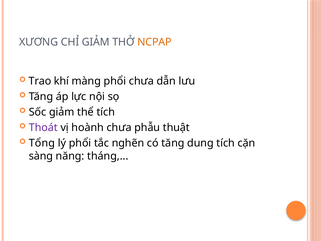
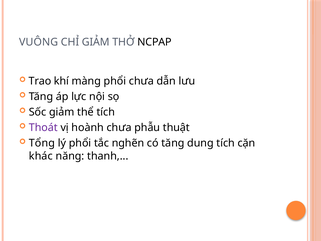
XƯƠNG: XƯƠNG -> VUÔNG (39, 42)
NCPAP colour: orange -> black (154, 42)
sàng: sàng -> khác (41, 156)
tháng: tháng -> thanh (108, 156)
